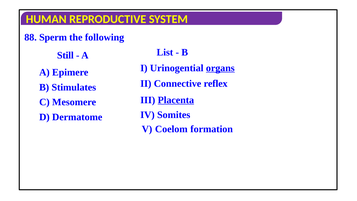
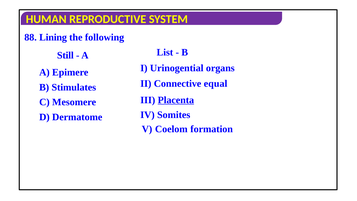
Sperm: Sperm -> Lining (53, 37)
organs underline: present -> none (220, 68)
reflex: reflex -> equal (216, 84)
